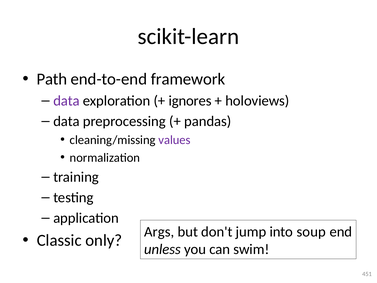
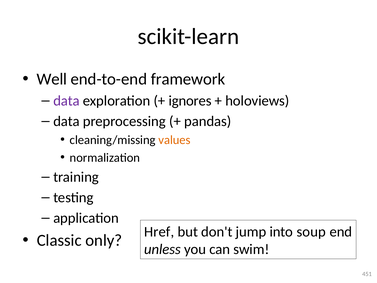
Path: Path -> Well (52, 79)
values colour: purple -> orange (175, 140)
Args: Args -> Href (159, 232)
